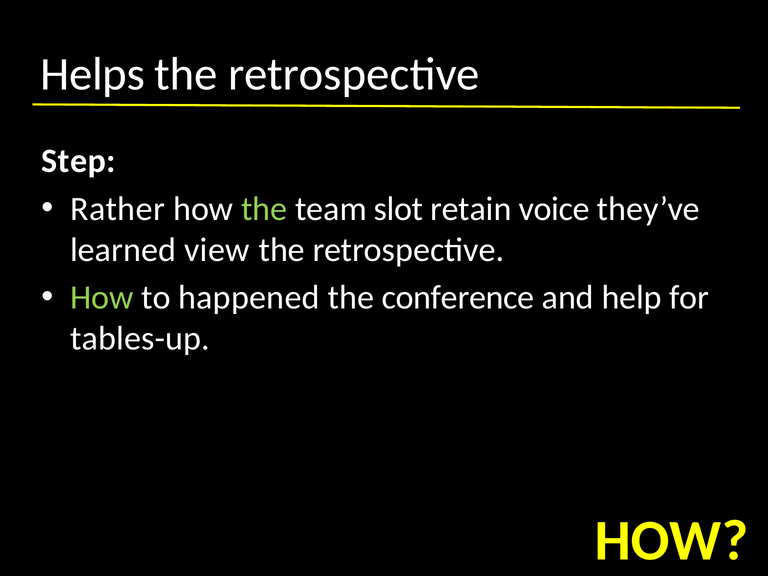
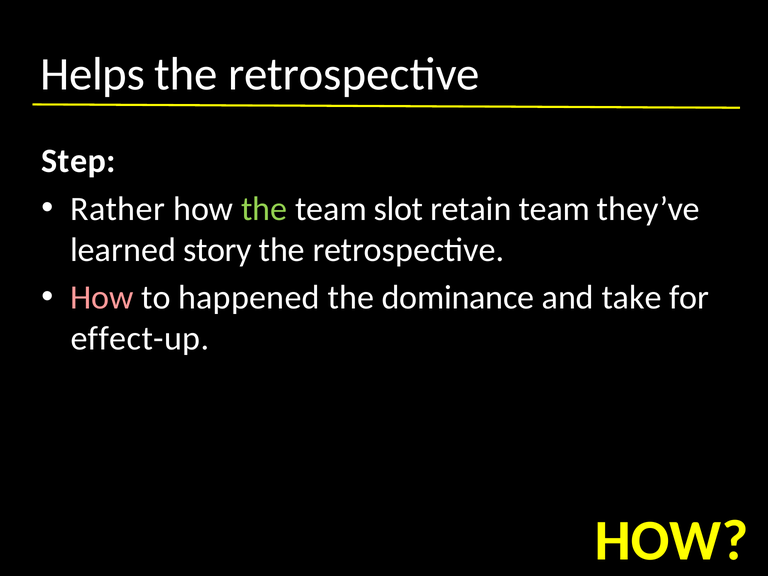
retain voice: voice -> team (554, 209)
view: view -> story (217, 250)
How colour: light green -> pink (102, 298)
conference: conference -> dominance (458, 298)
help: help -> take (632, 298)
tables-up: tables-up -> effect-up (140, 339)
